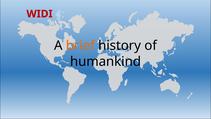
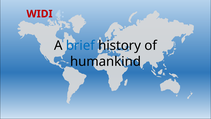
brief colour: orange -> blue (80, 45)
